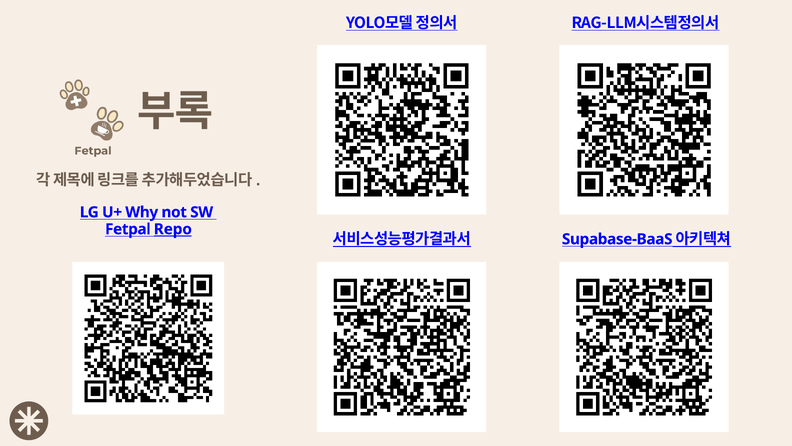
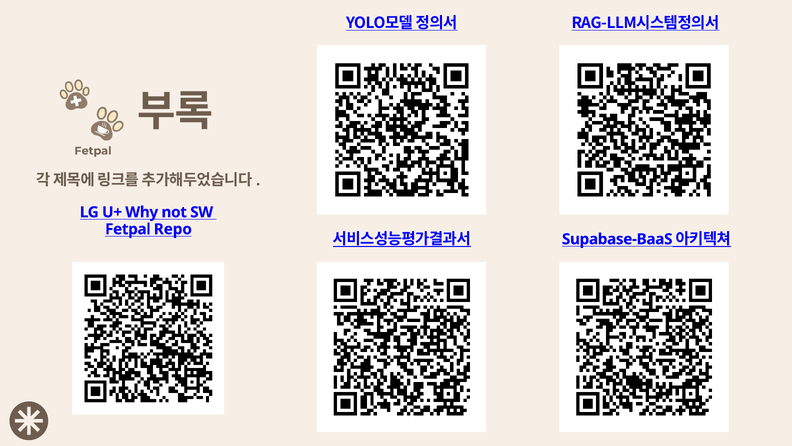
Repo underline: present -> none (173, 229)
